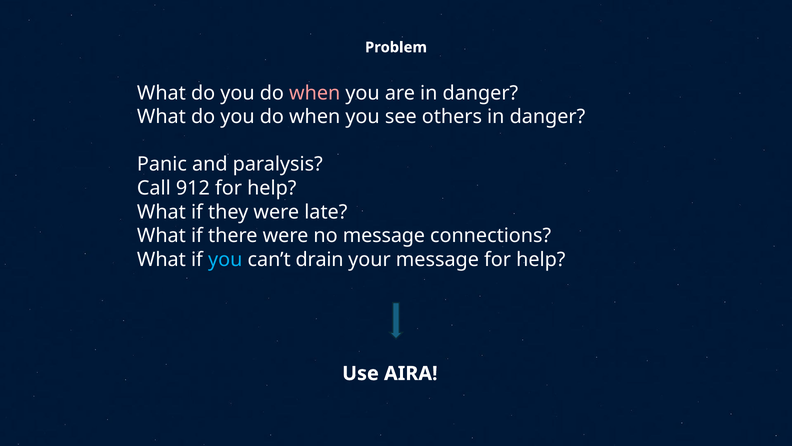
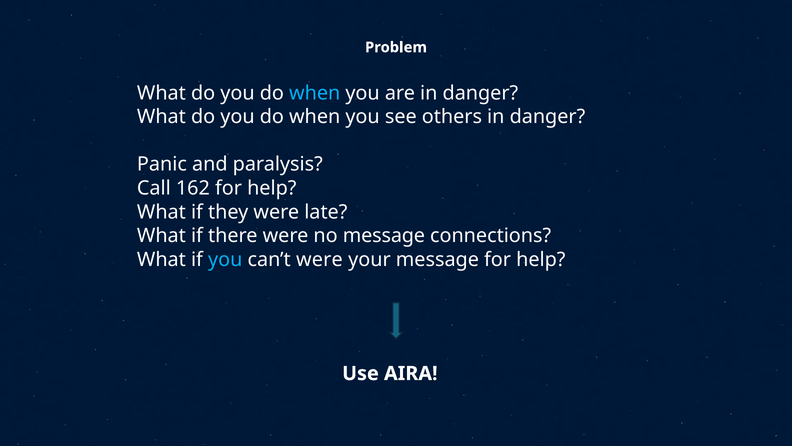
when colour: pink -> light blue (315, 93)
912: 912 -> 162 (193, 188)
can’t drain: drain -> were (319, 259)
